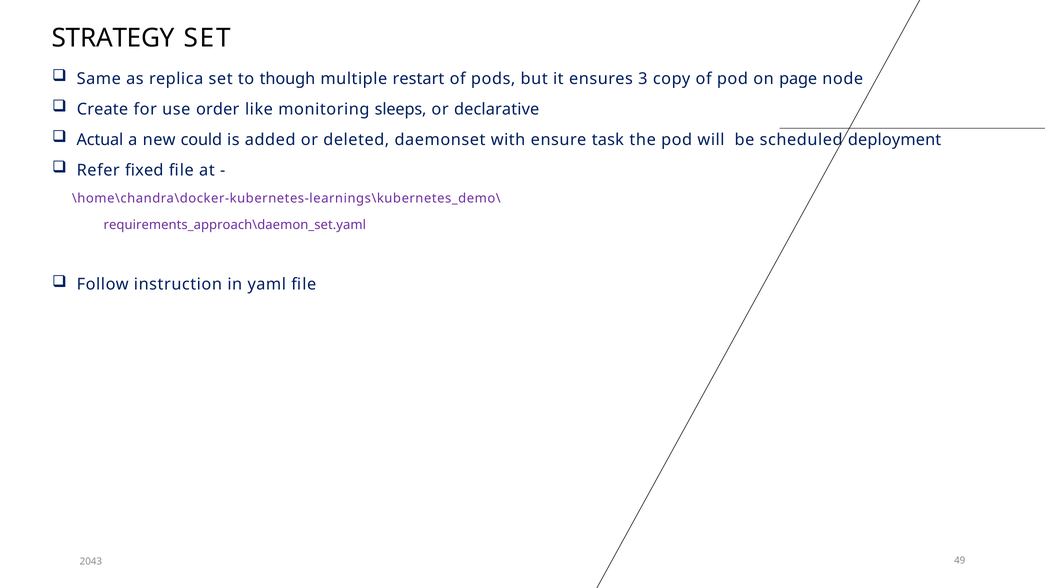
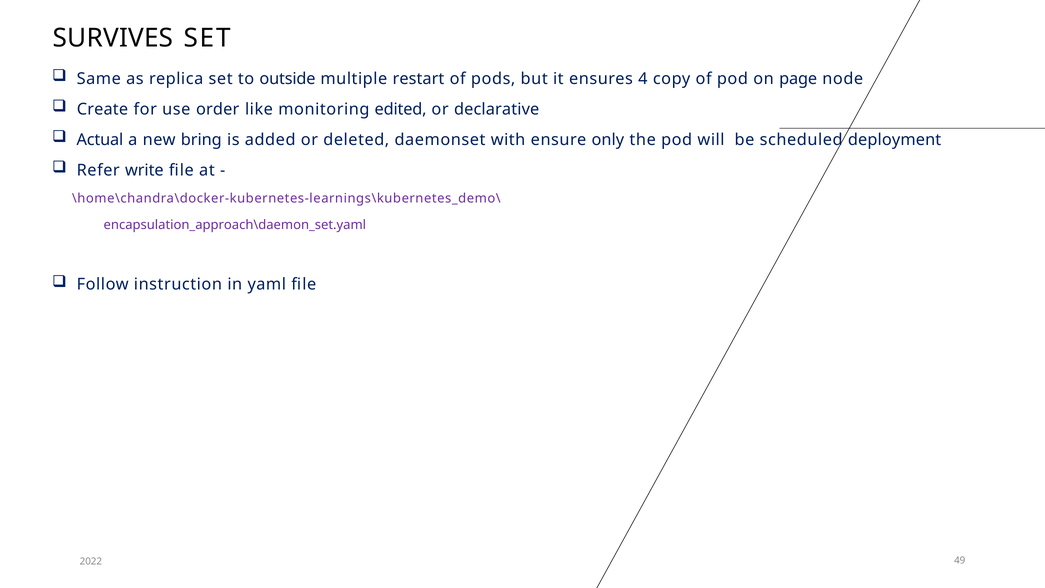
STRATEGY: STRATEGY -> SURVIVES (113, 38)
though: though -> outside (288, 79)
3: 3 -> 4 (643, 79)
sleeps: sleeps -> edited (401, 109)
could: could -> bring (201, 140)
task: task -> only (608, 140)
fixed: fixed -> write (144, 170)
requirements_approach\daemon_set.yaml: requirements_approach\daemon_set.yaml -> encapsulation_approach\daemon_set.yaml (235, 225)
2043: 2043 -> 2022 (91, 561)
